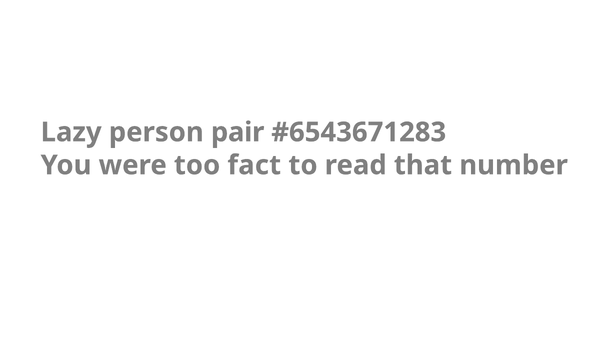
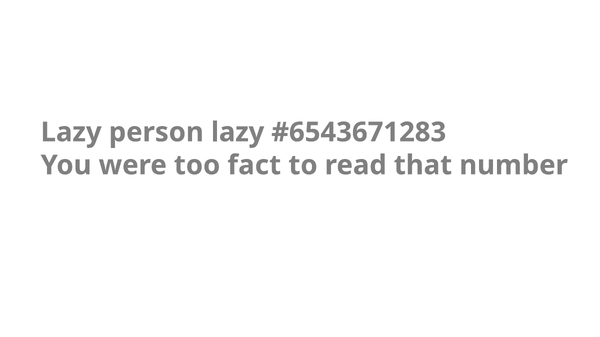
person pair: pair -> lazy (238, 132)
